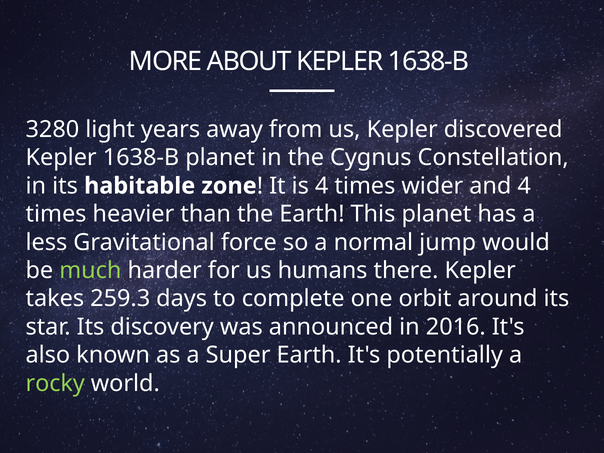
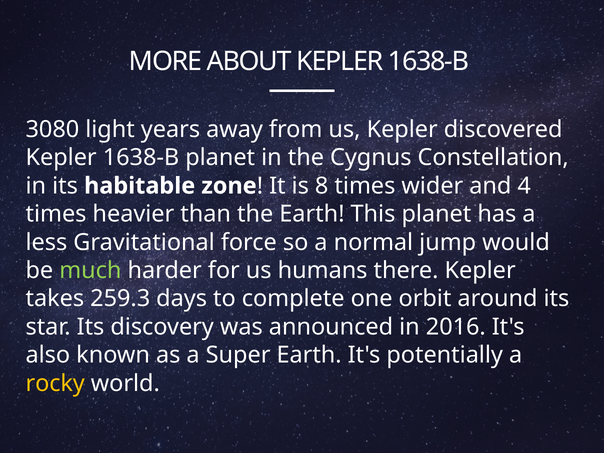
3280: 3280 -> 3080 (52, 129)
is 4: 4 -> 8 (322, 186)
rocky colour: light green -> yellow (55, 383)
